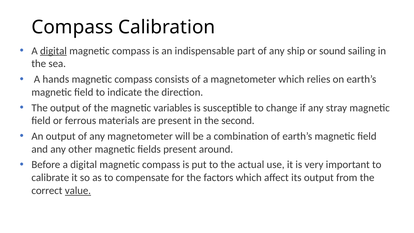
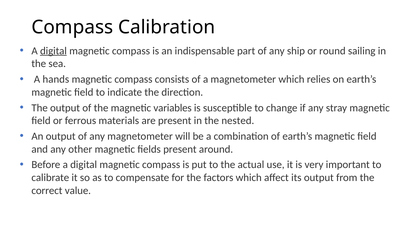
sound: sound -> round (332, 51)
second: second -> nested (238, 121)
value underline: present -> none (78, 191)
